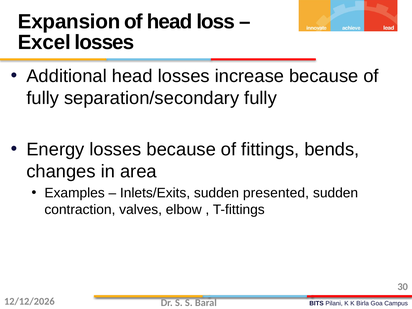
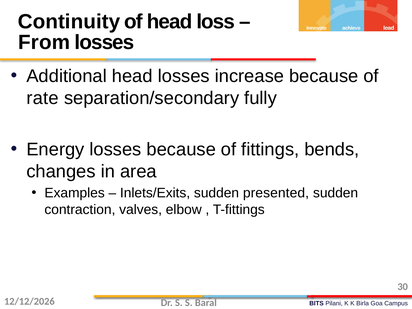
Expansion: Expansion -> Continuity (69, 22)
Excel: Excel -> From (44, 42)
fully: fully -> rate (43, 98)
